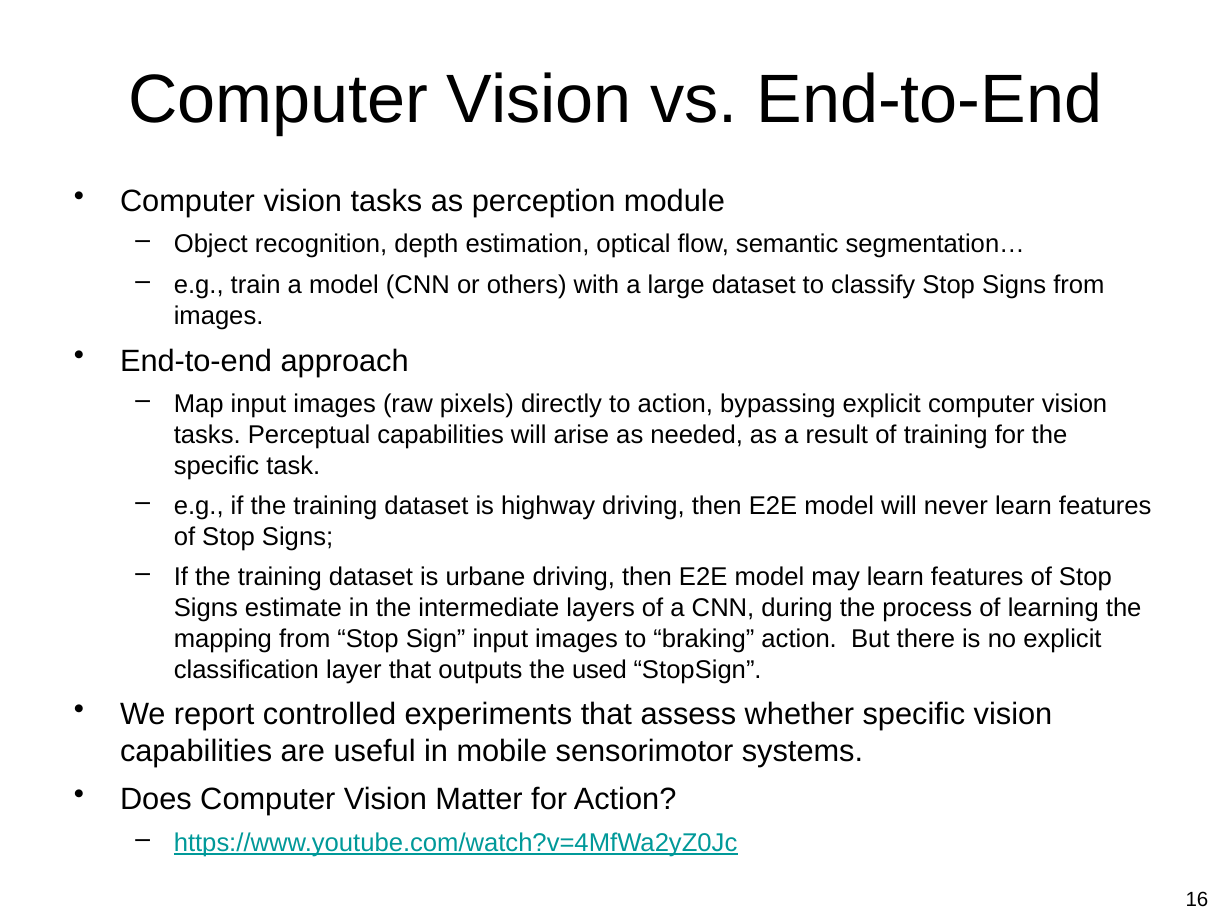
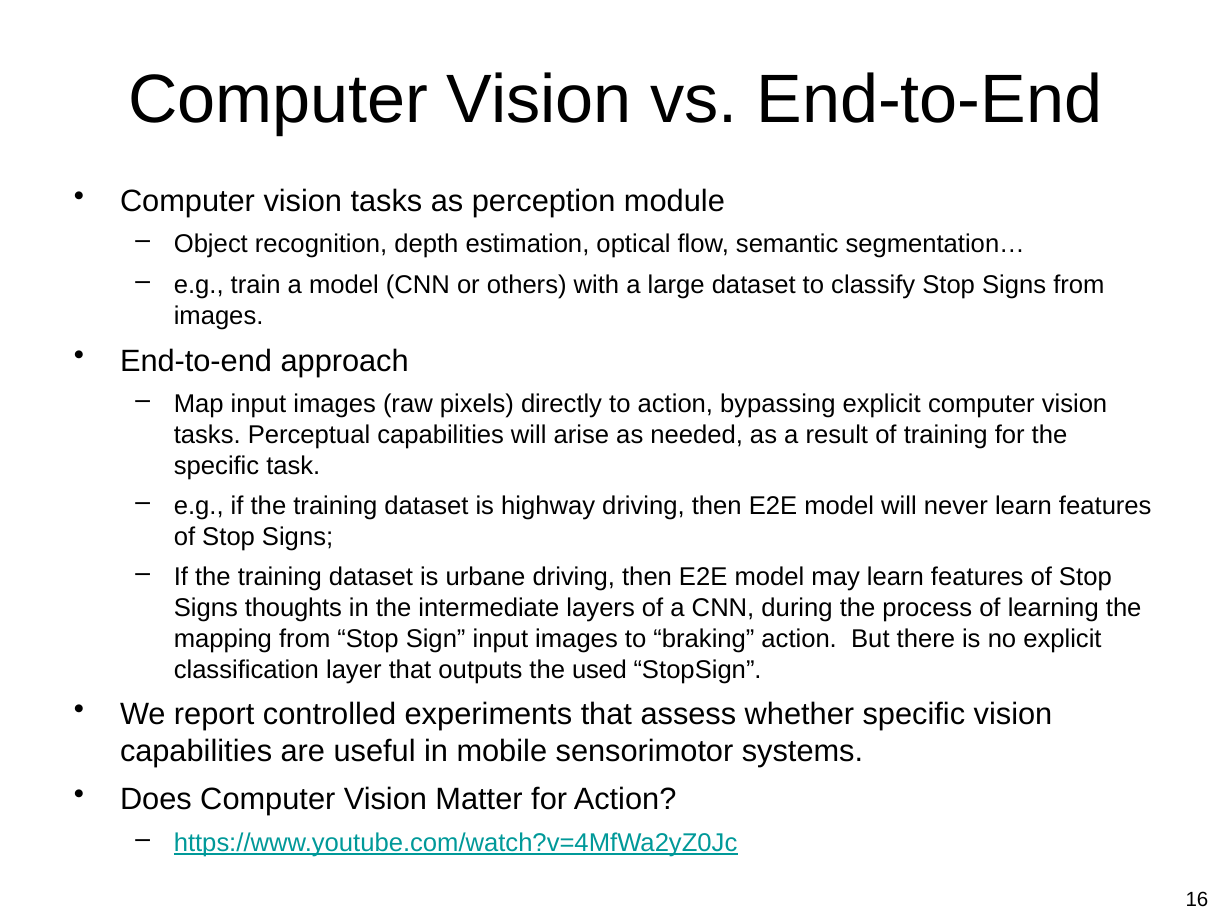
estimate: estimate -> thoughts (293, 607)
